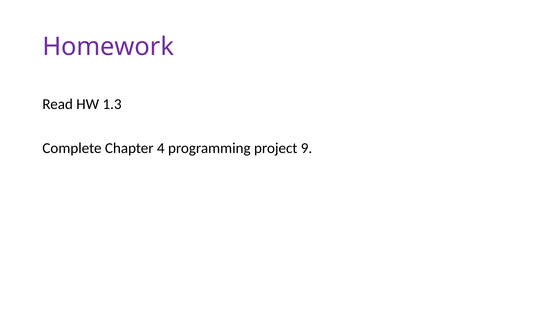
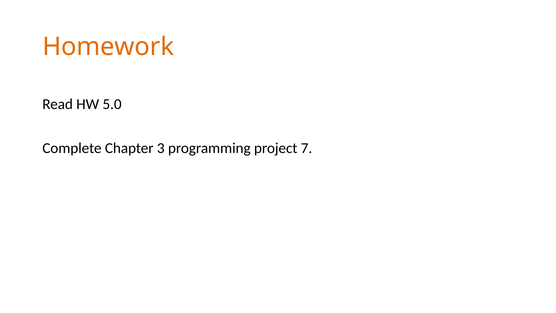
Homework colour: purple -> orange (108, 47)
1.3: 1.3 -> 5.0 (112, 104)
4: 4 -> 3 (161, 148)
9: 9 -> 7 (307, 148)
